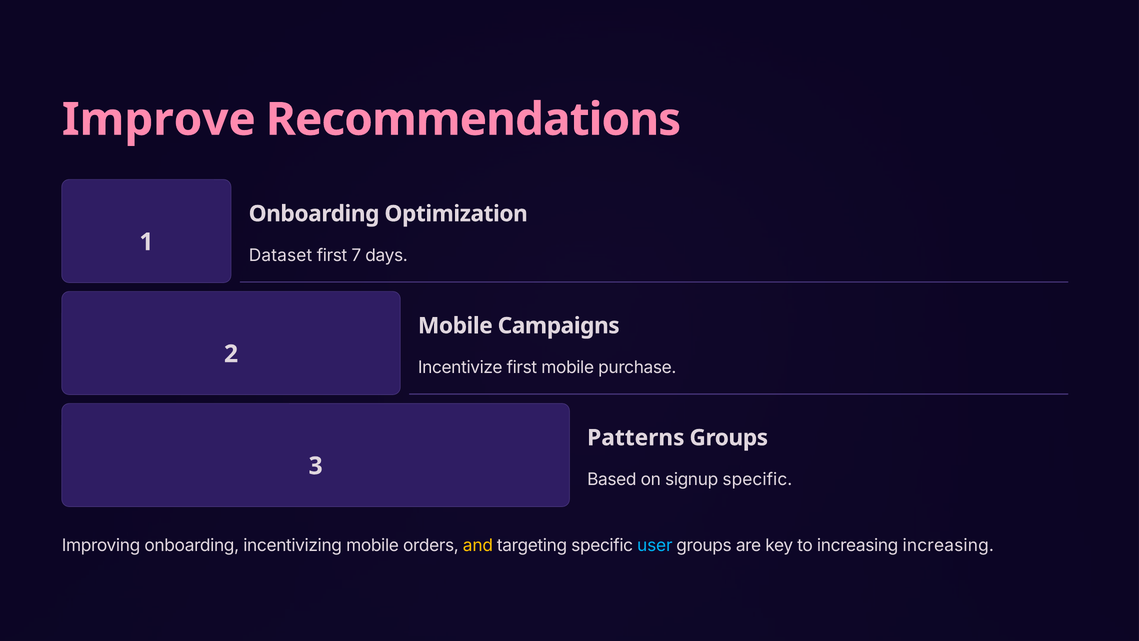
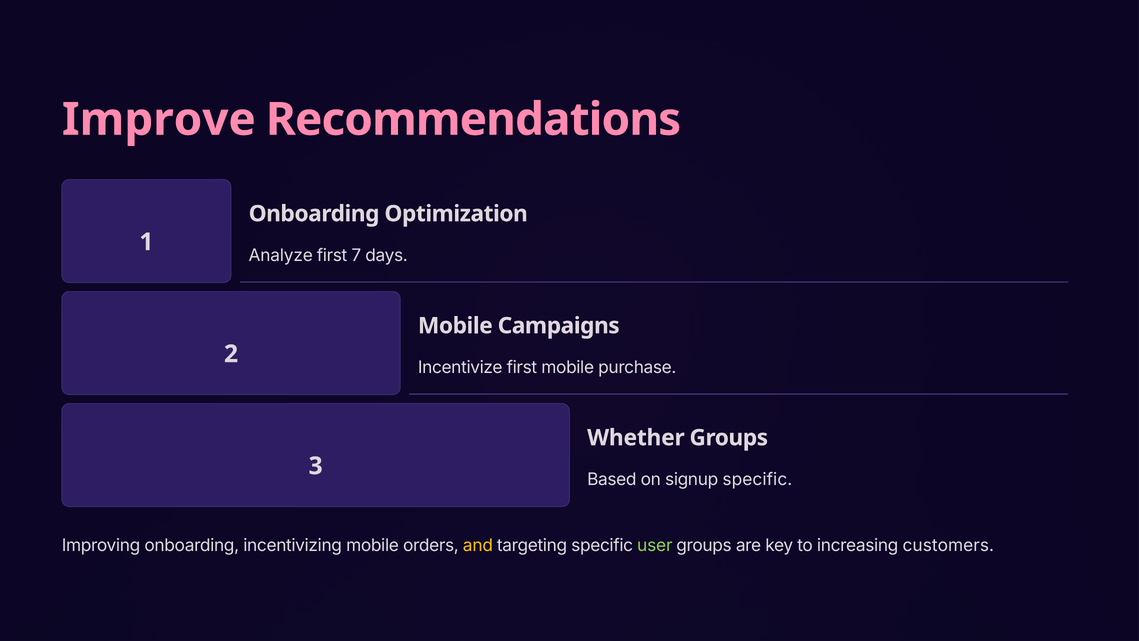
Dataset: Dataset -> Analyze (281, 256)
Patterns: Patterns -> Whether (636, 438)
user colour: light blue -> light green (655, 545)
increasing increasing: increasing -> customers (948, 545)
